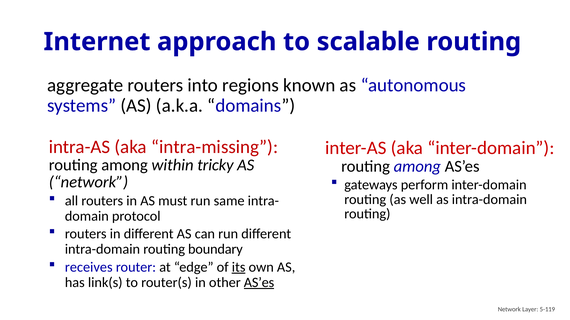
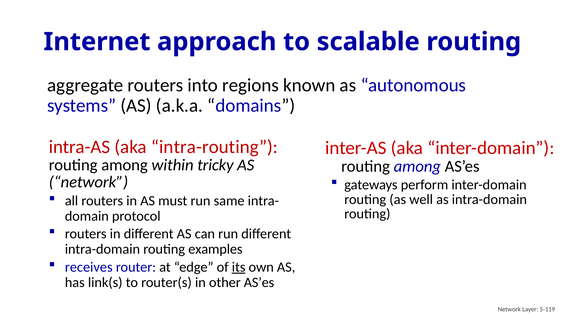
intra-missing: intra-missing -> intra-routing (215, 147)
boundary: boundary -> examples (215, 250)
AS’es underline: present -> none (259, 283)
